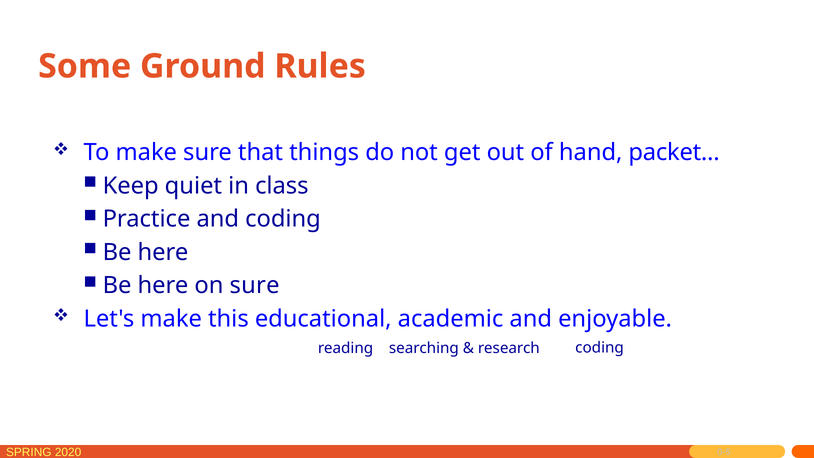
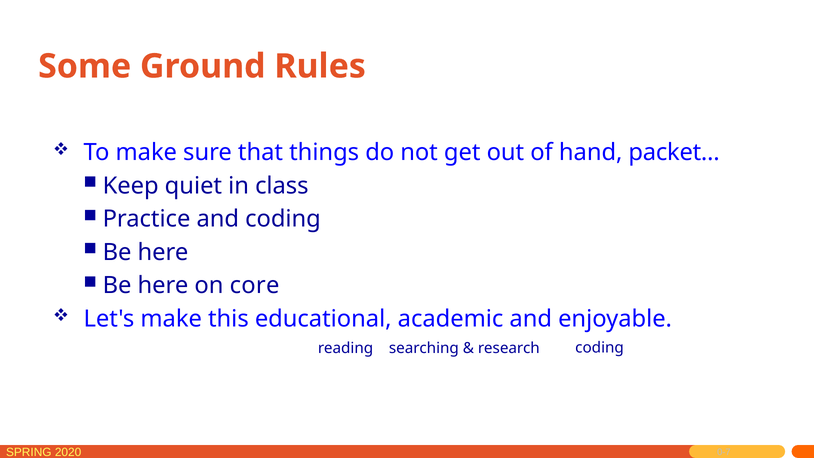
on sure: sure -> core (255, 286)
0-5: 0-5 -> 0-7 (724, 452)
